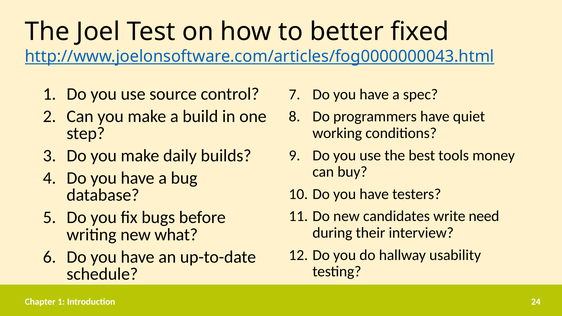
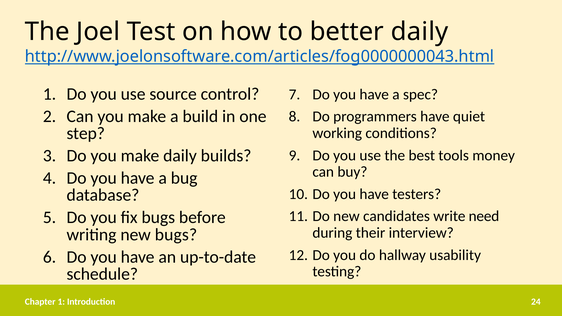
better fixed: fixed -> daily (420, 32)
new what: what -> bugs (176, 235)
